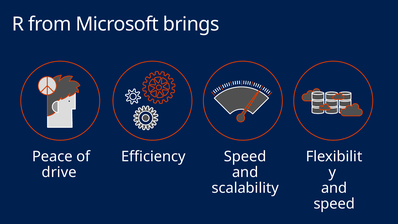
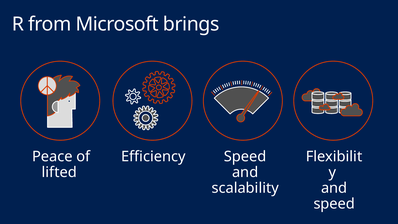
drive: drive -> lifted (59, 172)
